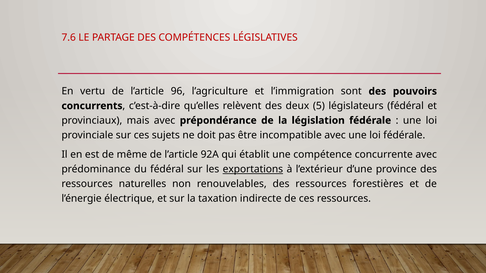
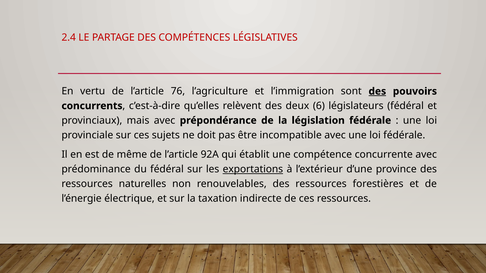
7.6: 7.6 -> 2.4 (69, 38)
96: 96 -> 76 (178, 91)
des underline: none -> present (377, 91)
5: 5 -> 6 (319, 106)
